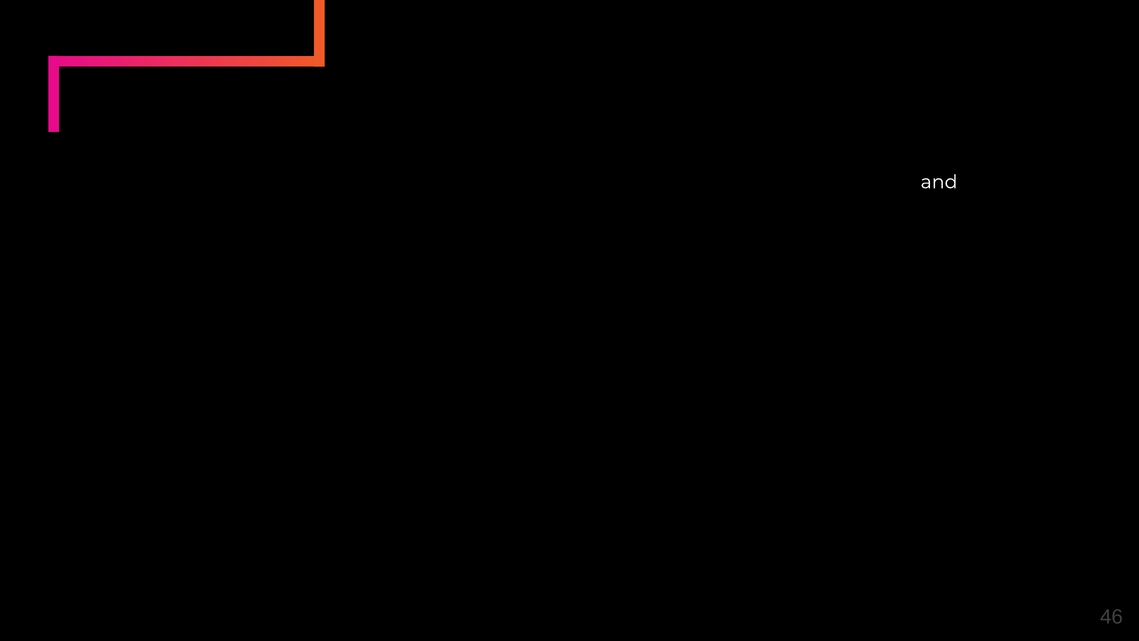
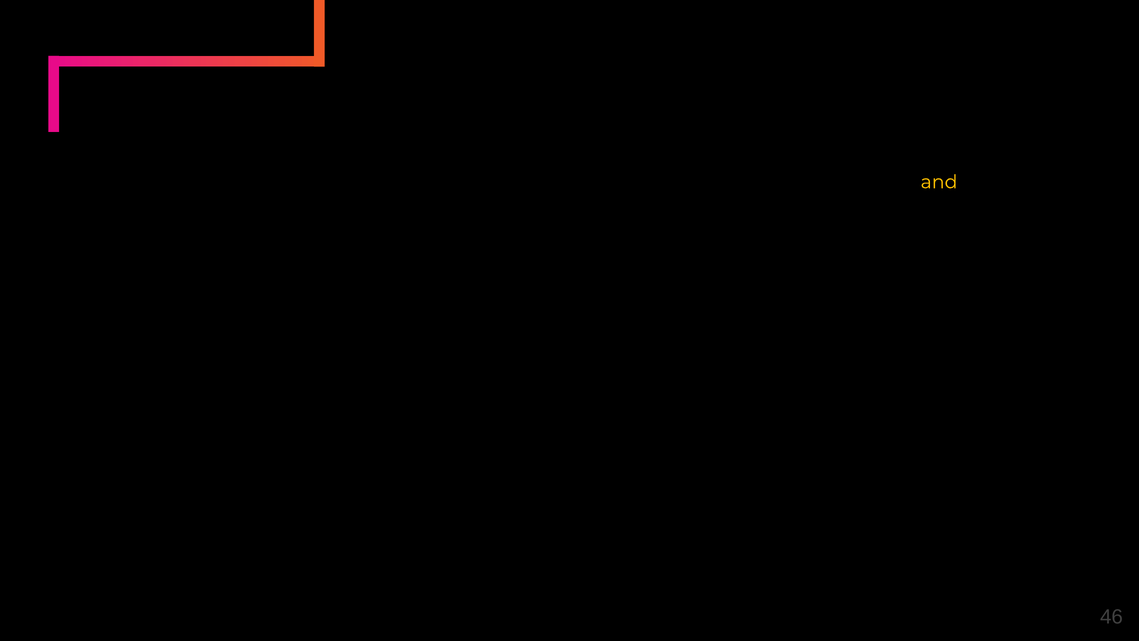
and colour: white -> yellow (939, 182)
